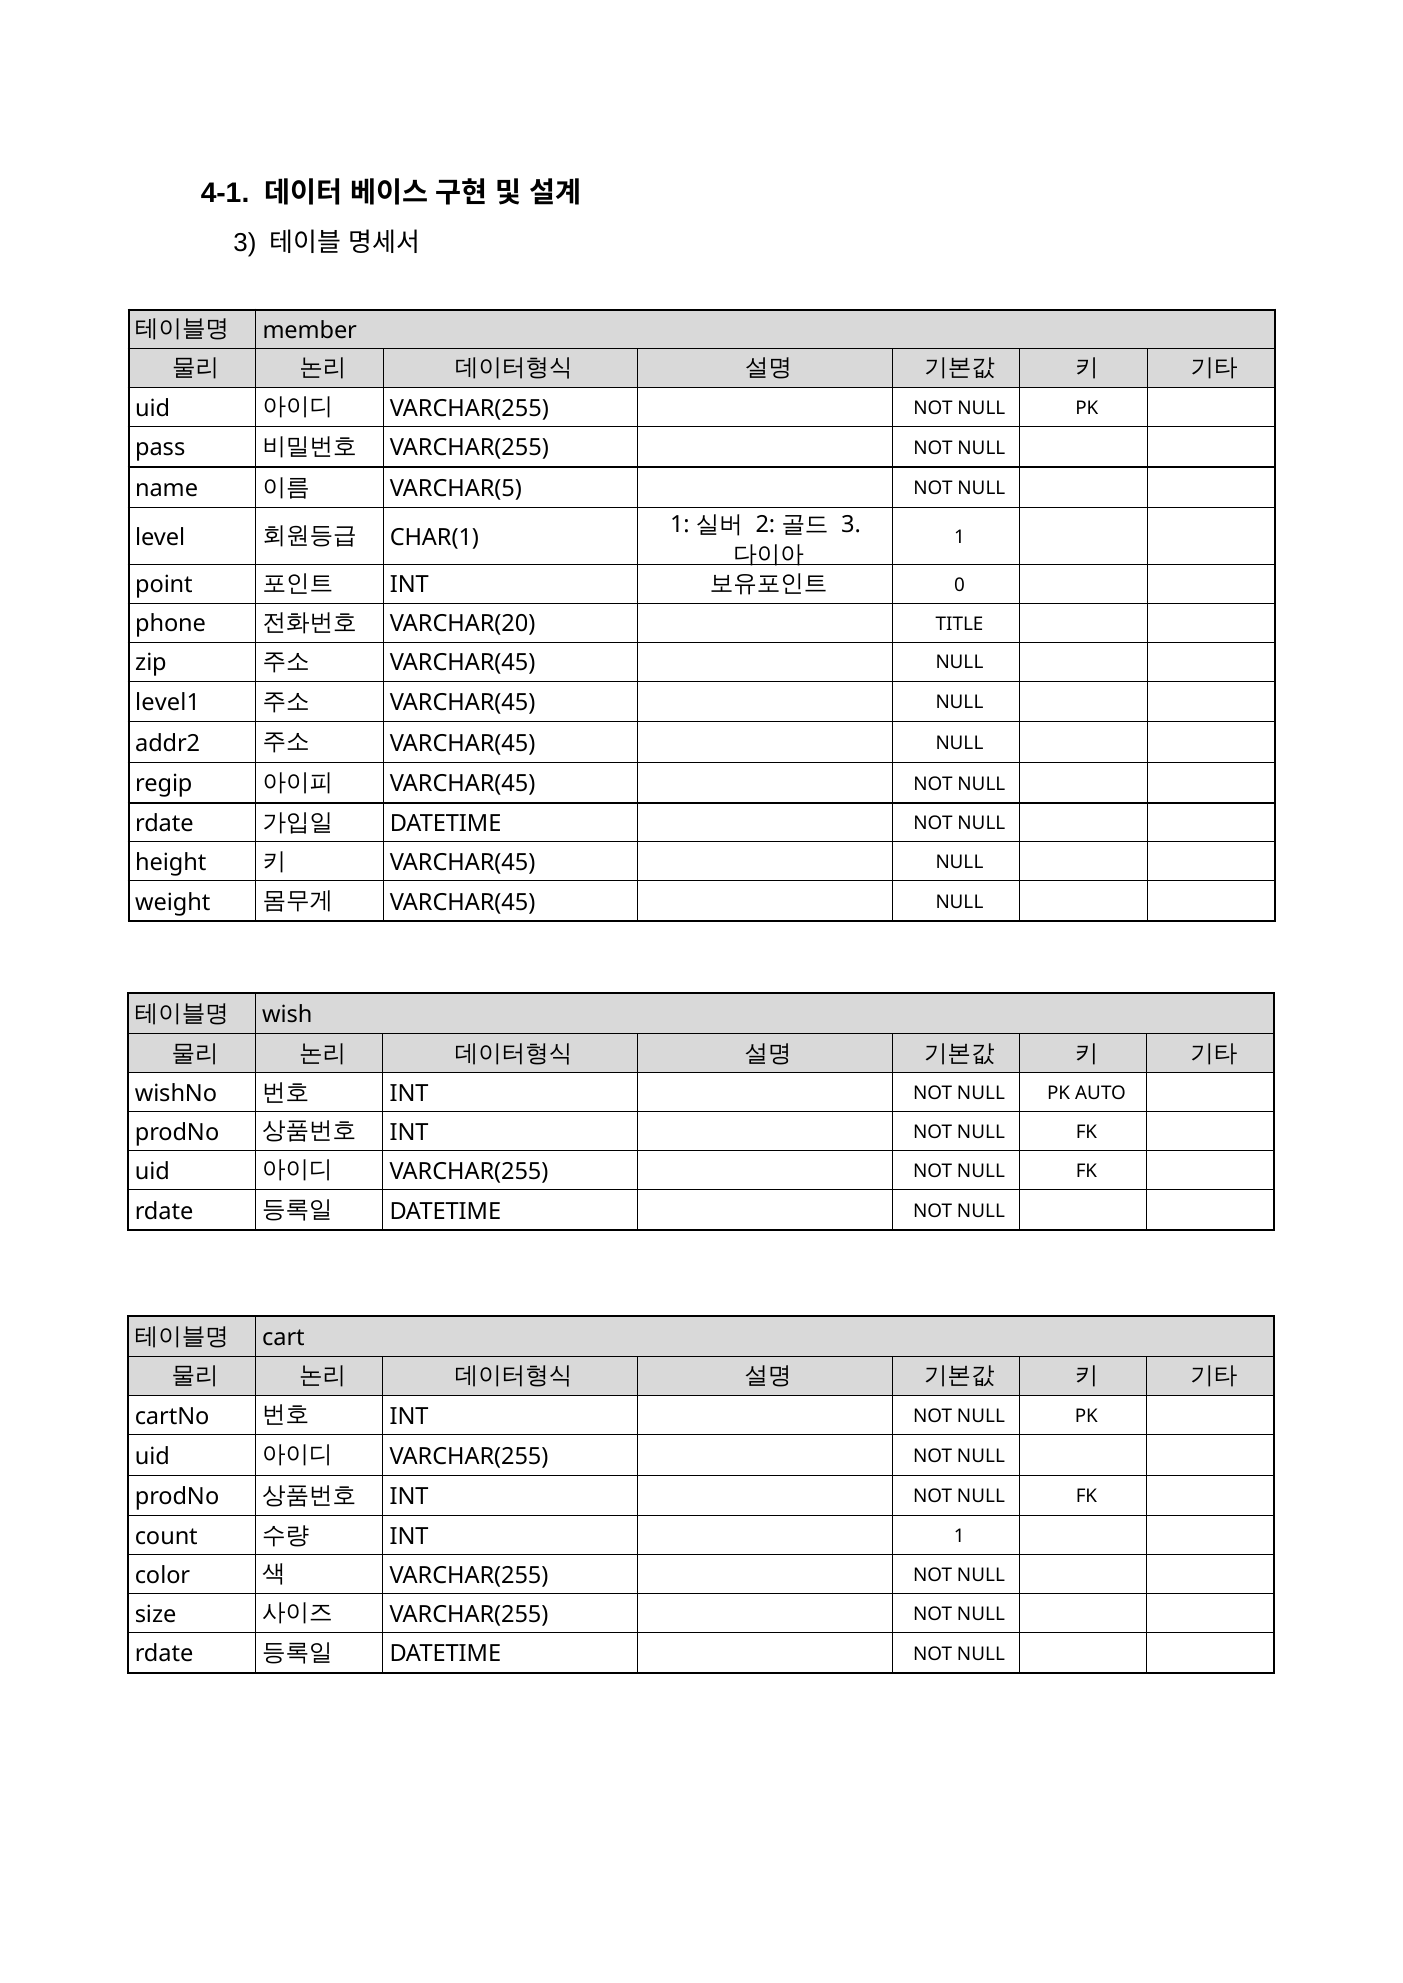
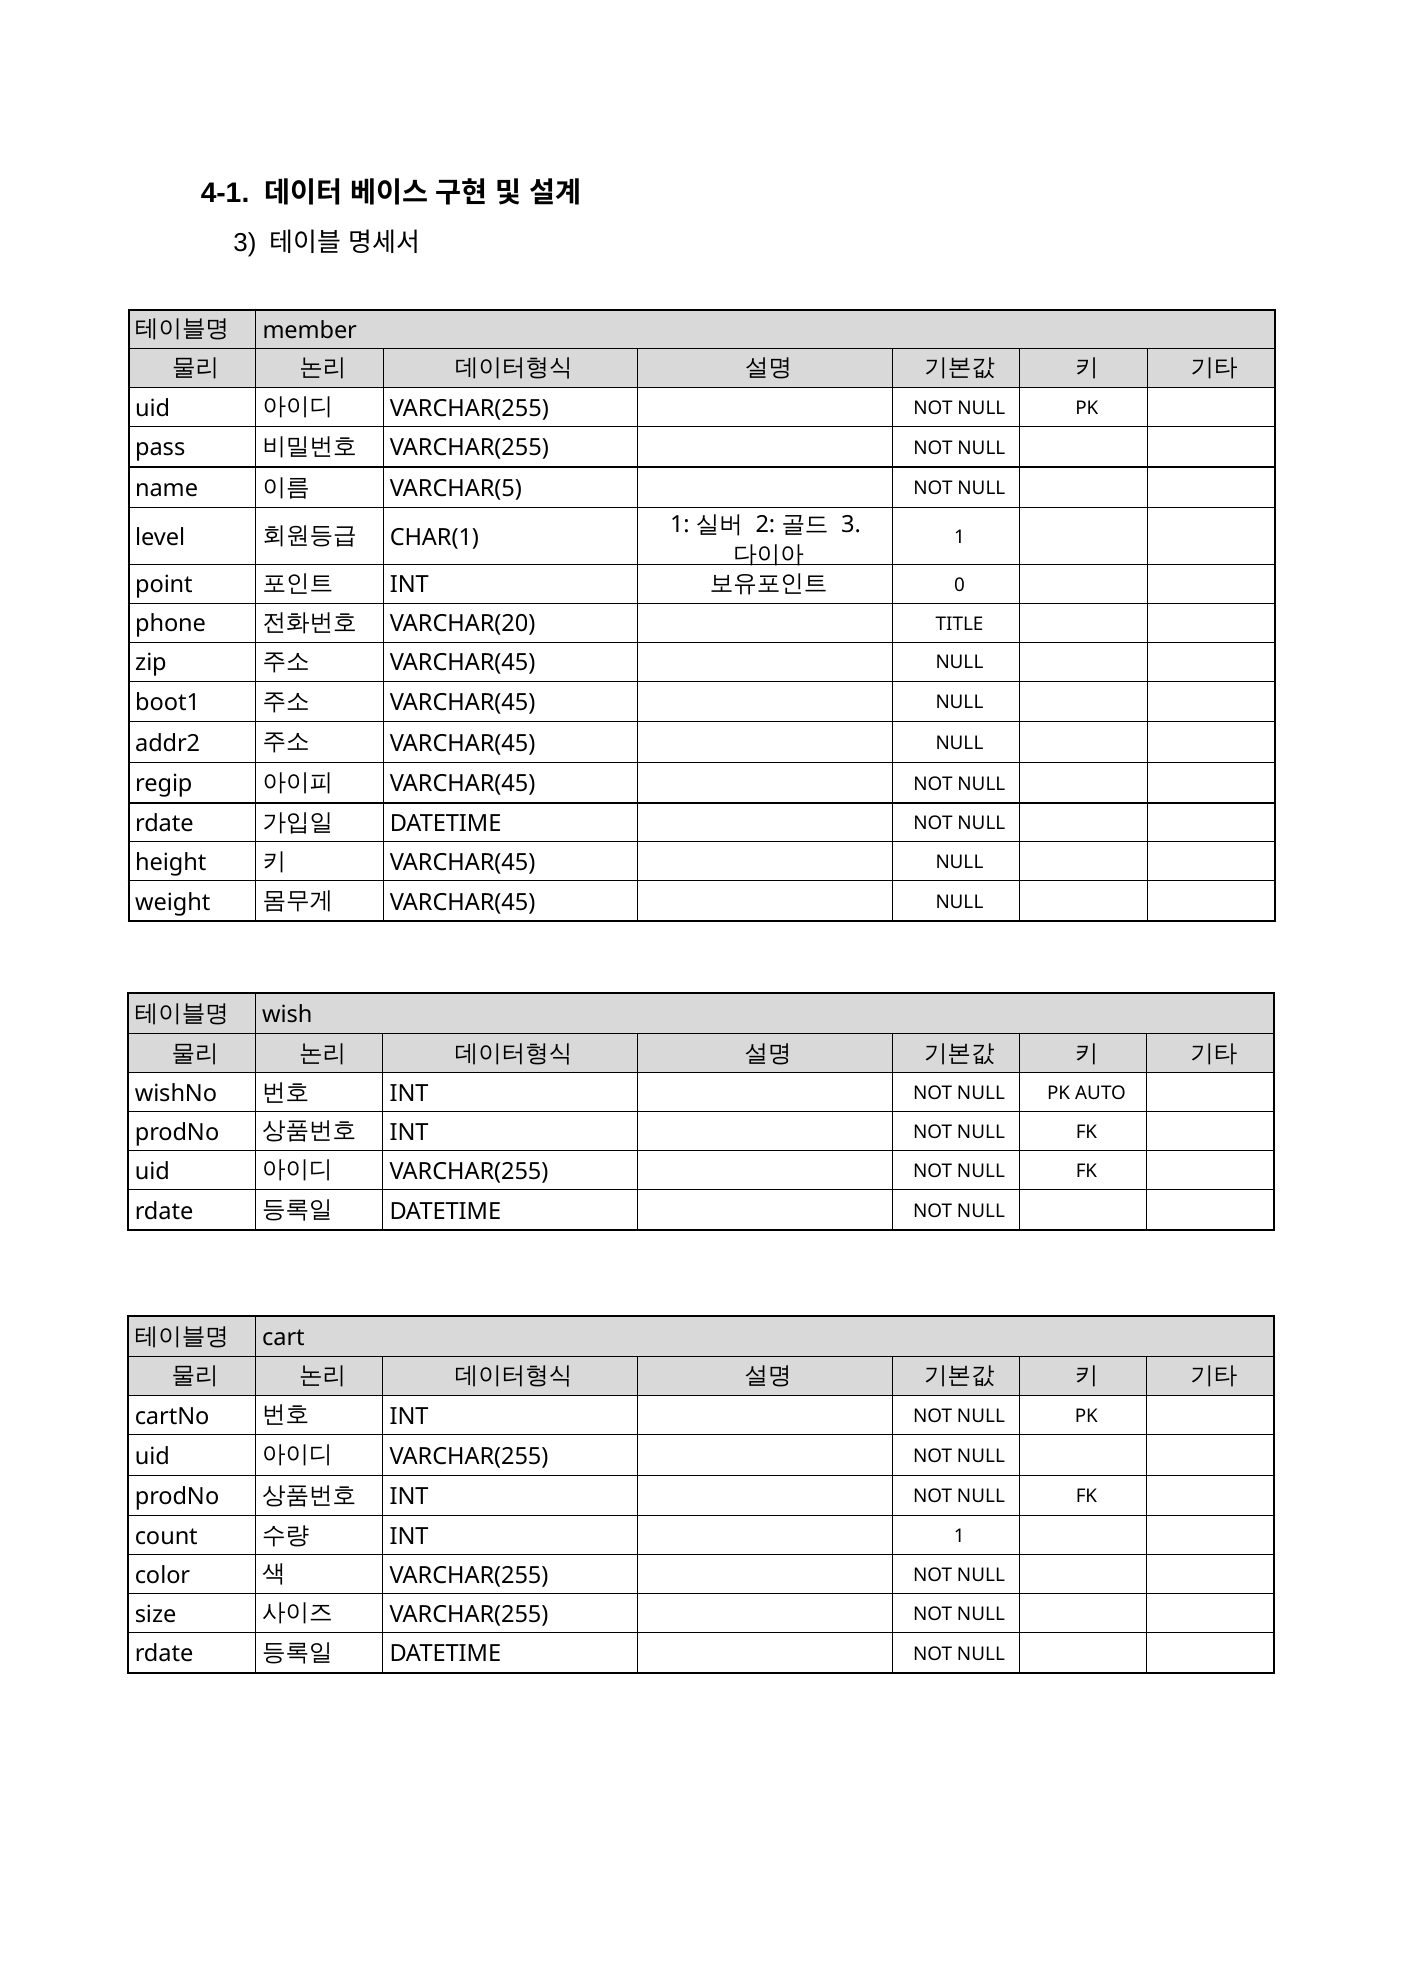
level1: level1 -> boot1 (168, 703)
